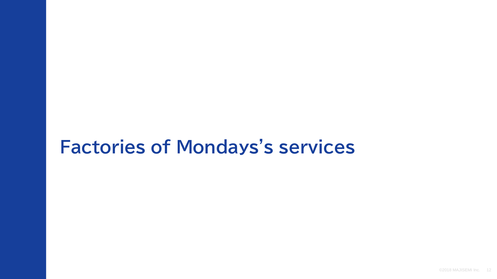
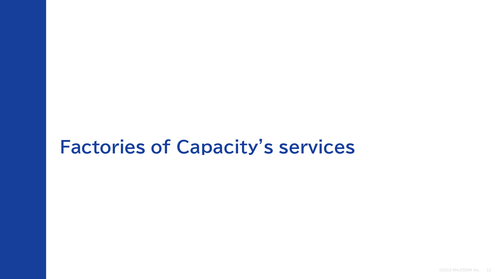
Mondays's: Mondays's -> Capacity's (225, 148)
